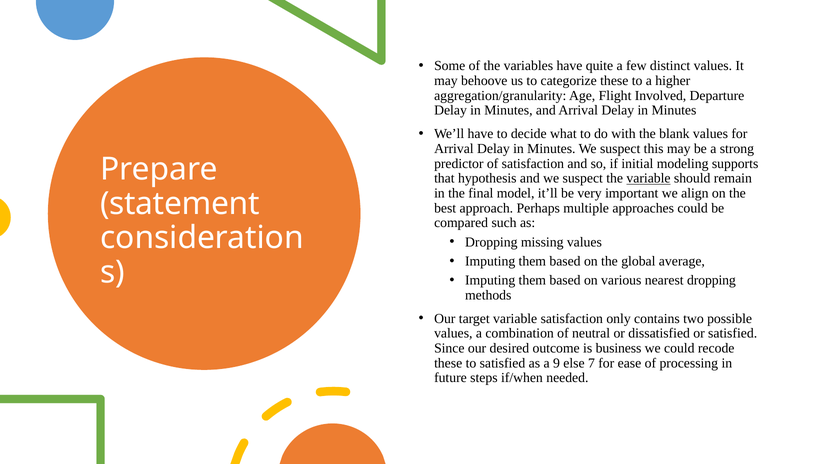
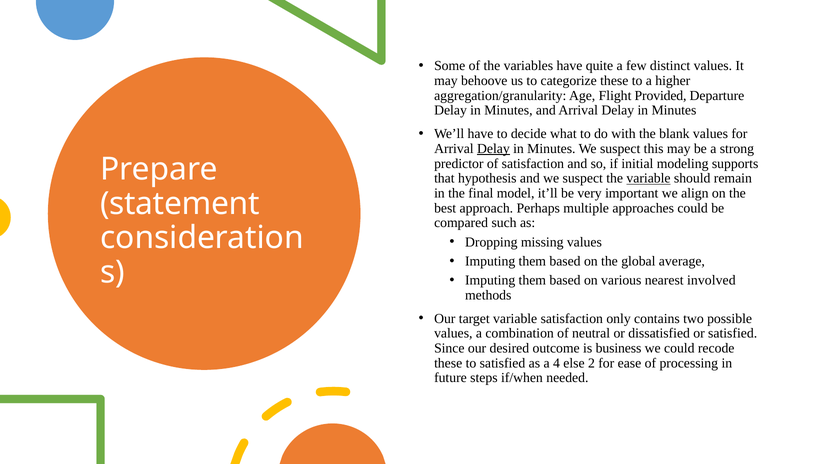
Involved: Involved -> Provided (661, 96)
Delay underline: none -> present (493, 149)
nearest dropping: dropping -> involved (711, 280)
9: 9 -> 4 (557, 363)
7: 7 -> 2 (591, 363)
